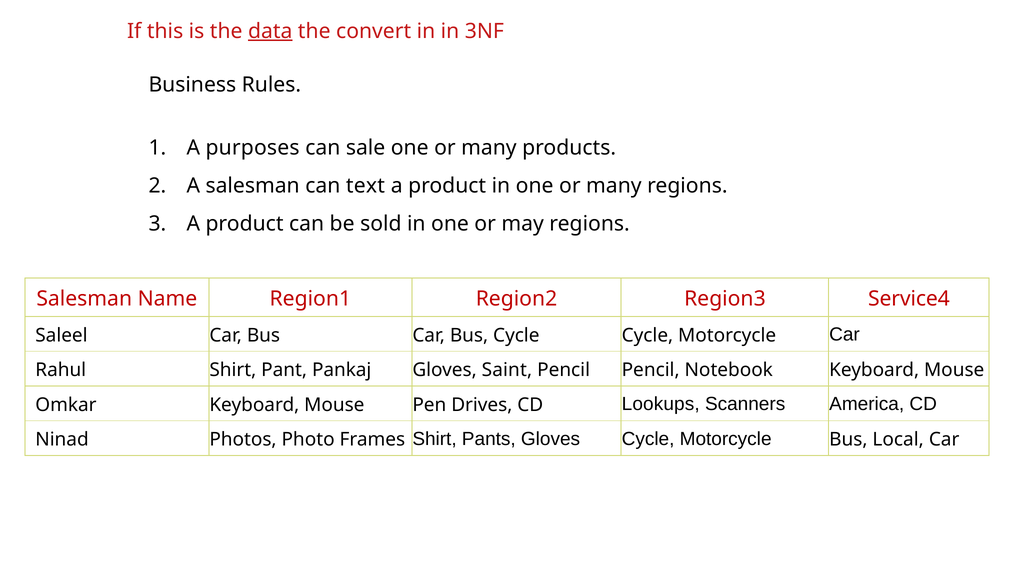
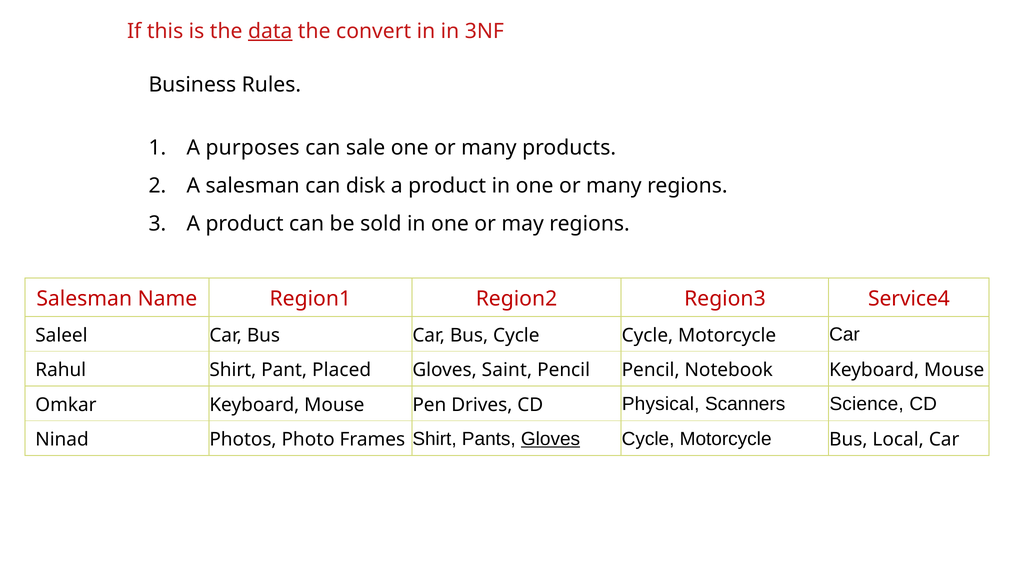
text: text -> disk (366, 186)
Pankaj: Pankaj -> Placed (342, 370)
Lookups: Lookups -> Physical (661, 404)
America: America -> Science (867, 404)
Gloves underline: none -> present (551, 439)
